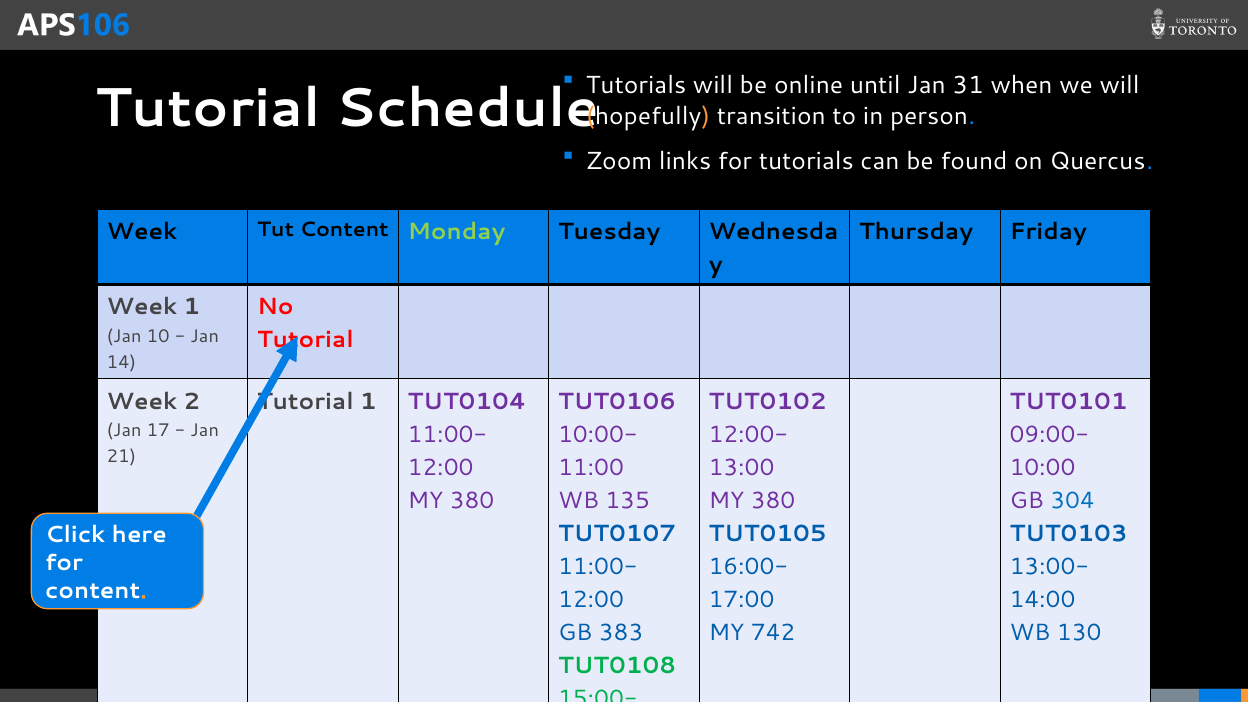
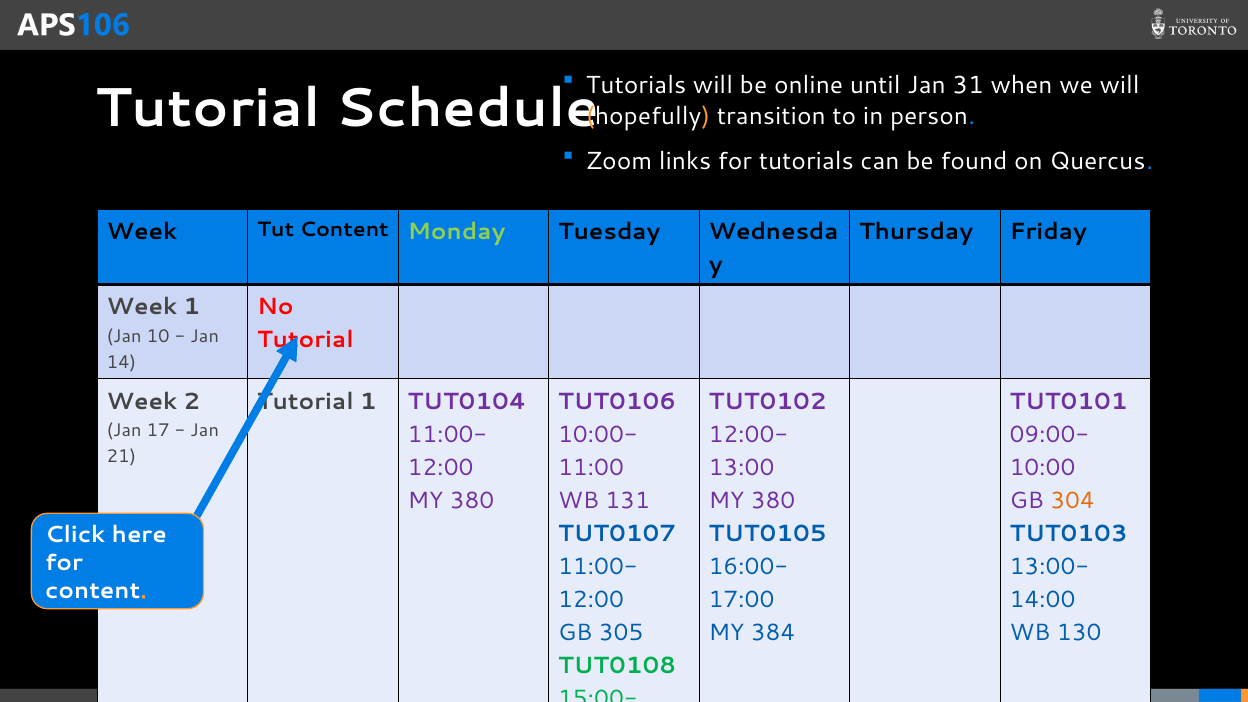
135: 135 -> 131 (628, 501)
304 colour: blue -> orange (1073, 501)
383: 383 -> 305 (621, 633)
742: 742 -> 384 (773, 633)
